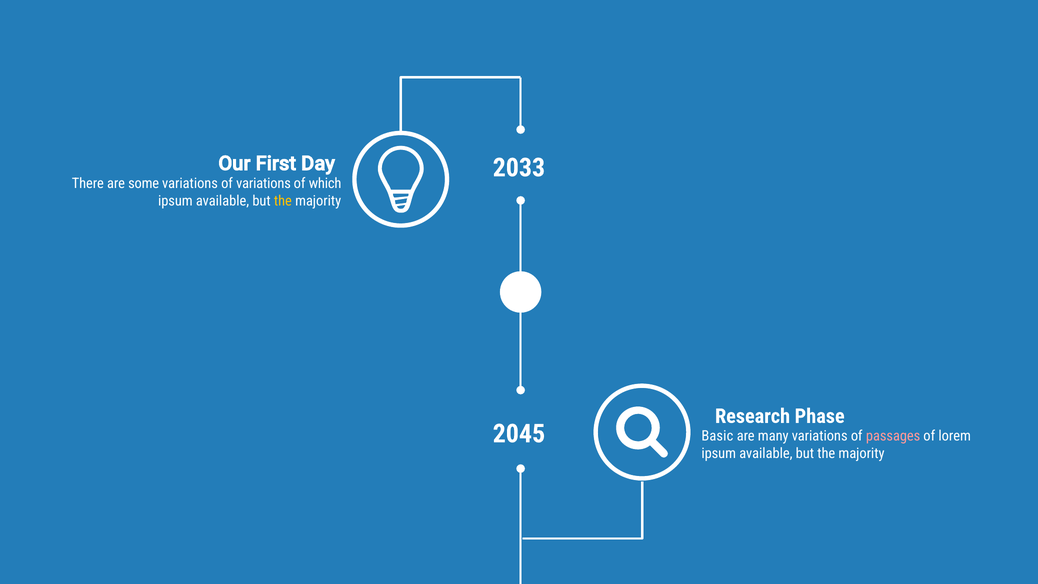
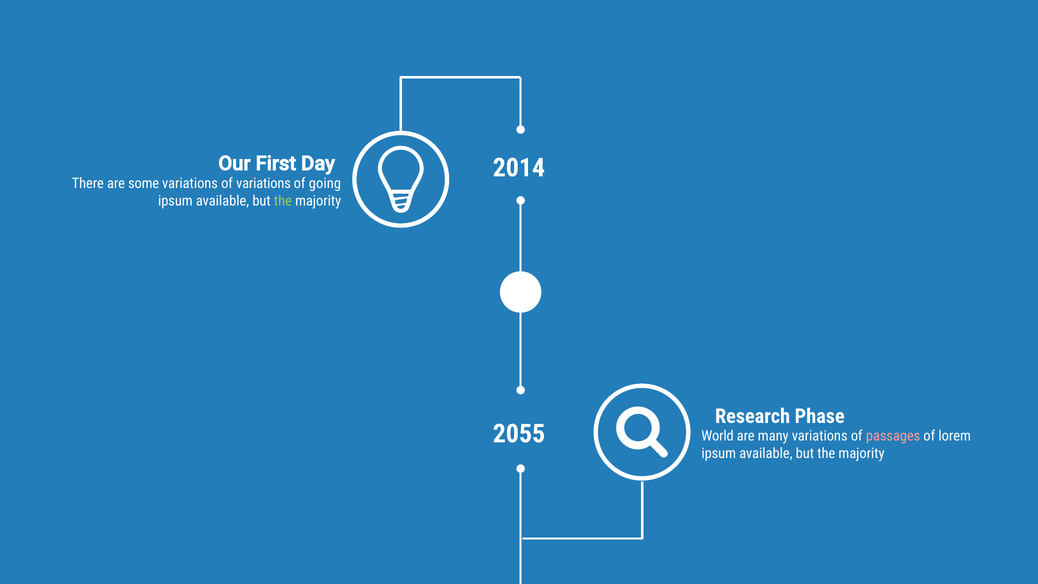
2033: 2033 -> 2014 (519, 168)
which: which -> going (325, 183)
the colour: yellow -> light green (283, 201)
2045: 2045 -> 2055 (519, 434)
Basic: Basic -> World (718, 436)
